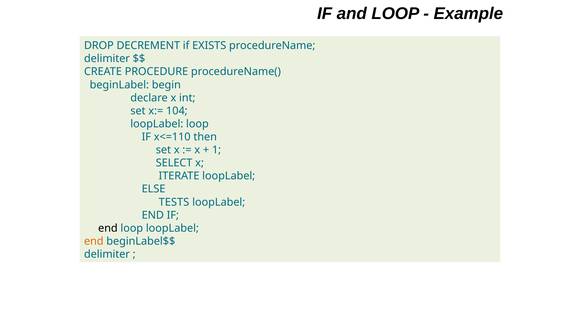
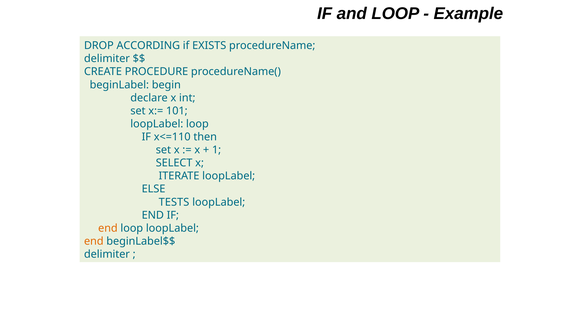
DECREMENT: DECREMENT -> ACCORDING (148, 46)
104: 104 -> 101 (177, 111)
end colour: black -> orange (108, 228)
